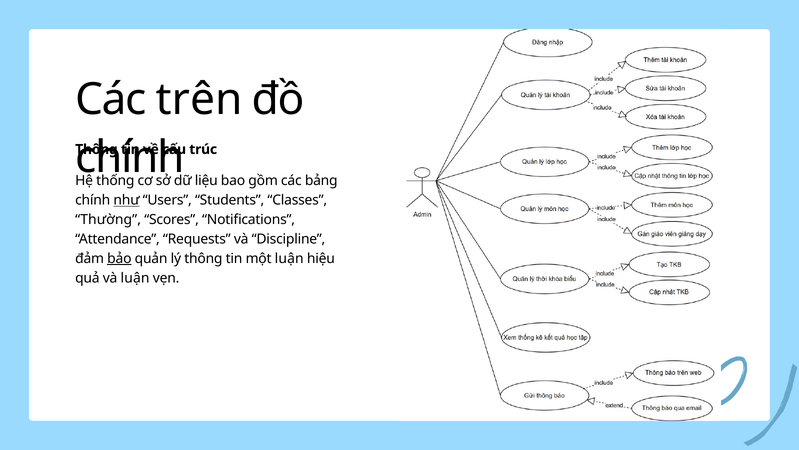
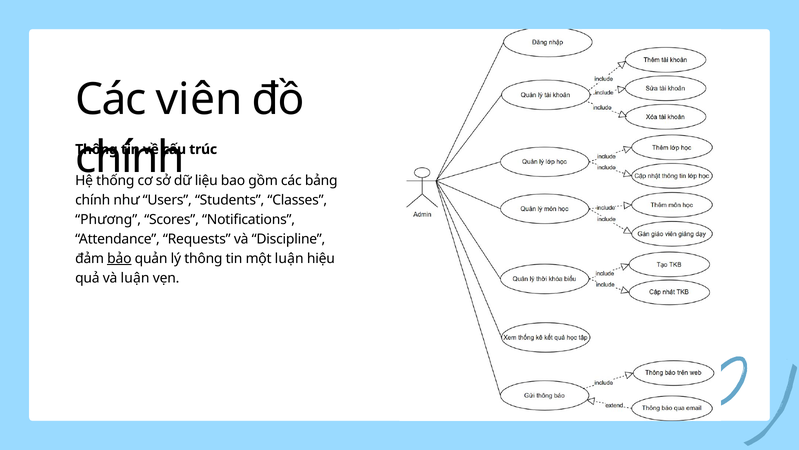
trên: trên -> viên (199, 100)
như underline: present -> none (127, 200)
Thường: Thường -> Phương (108, 219)
